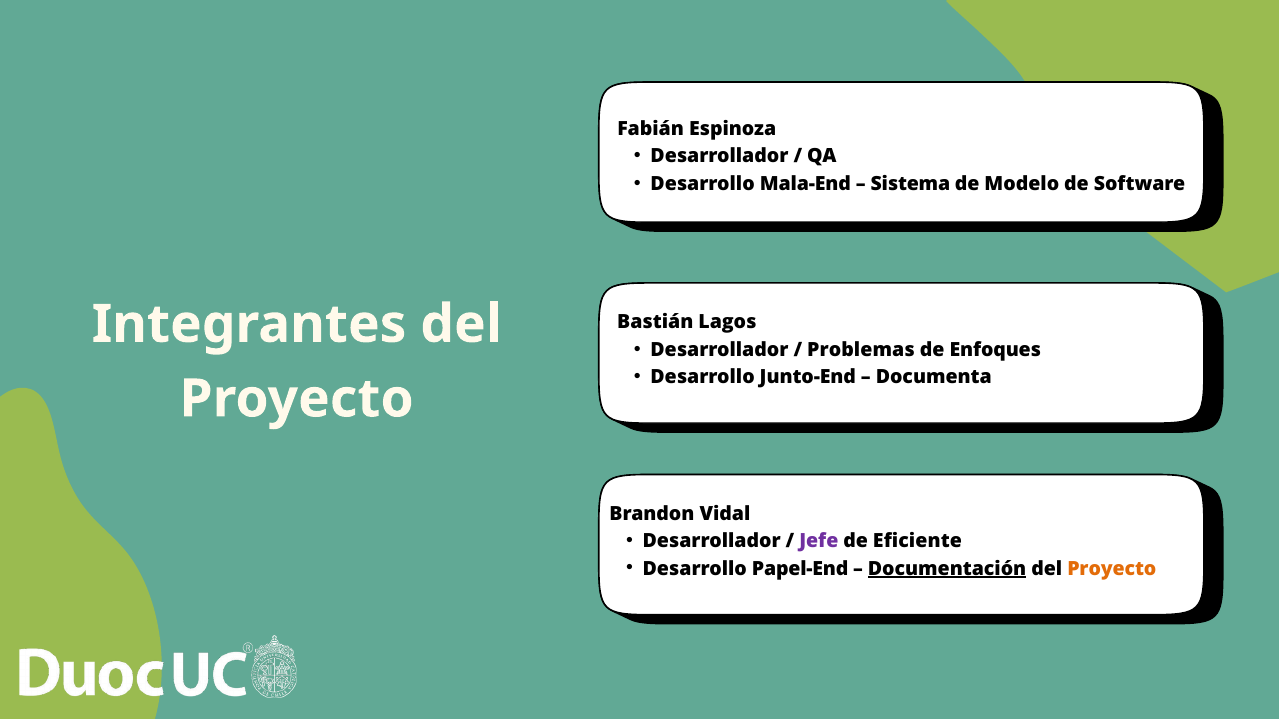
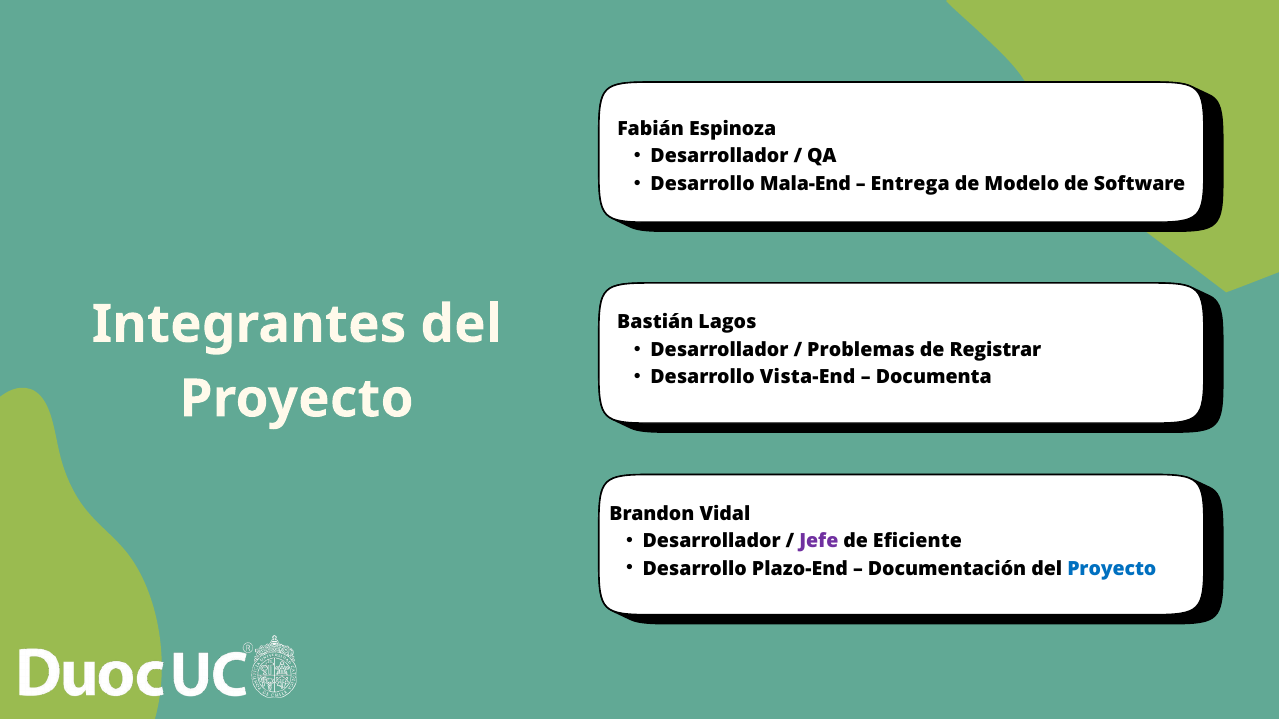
Sistema: Sistema -> Entrega (910, 184)
Enfoques: Enfoques -> Registrar (995, 350)
Junto-End: Junto-End -> Vista-End (808, 377)
Papel-End: Papel-End -> Plazo-End (800, 569)
Documentación underline: present -> none (947, 569)
Proyecto colour: orange -> blue (1112, 569)
